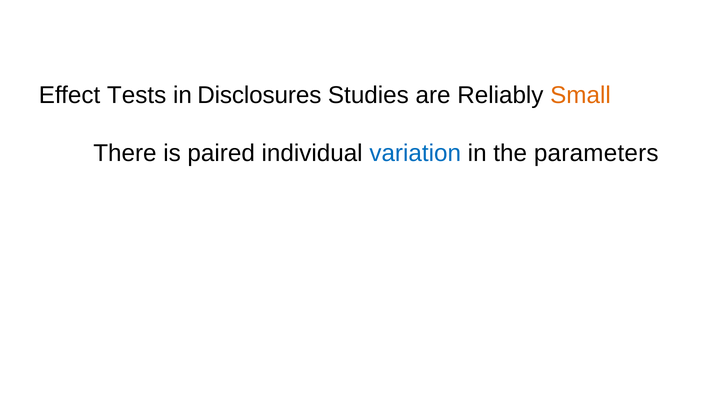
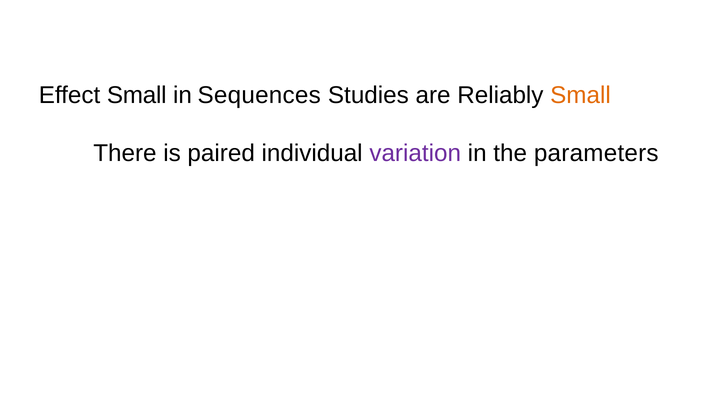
Effect Tests: Tests -> Small (137, 95)
Disclosures: Disclosures -> Sequences (259, 95)
variation colour: blue -> purple (415, 153)
